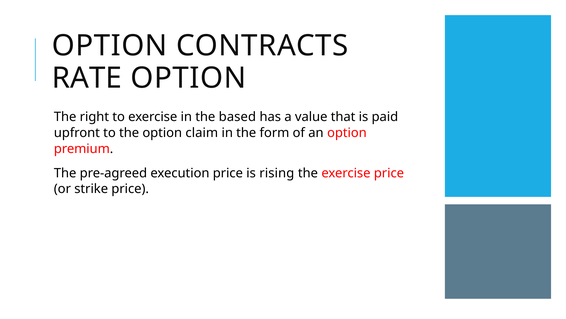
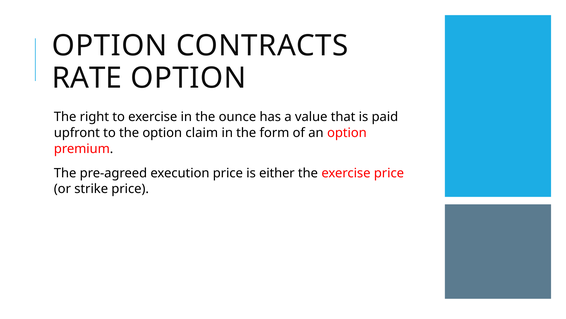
based: based -> ounce (237, 117)
rising: rising -> either (277, 173)
